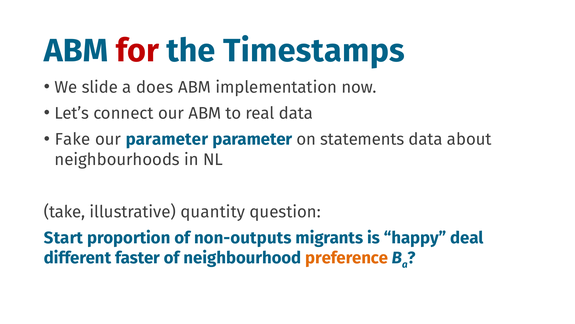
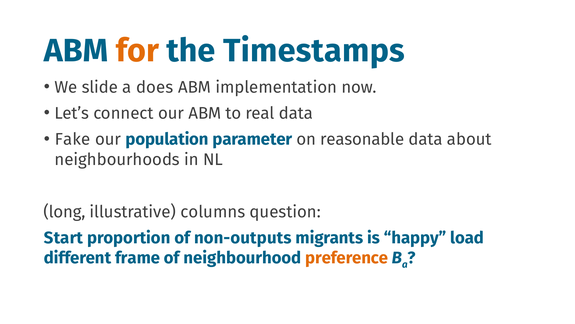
for colour: red -> orange (137, 51)
our parameter: parameter -> population (167, 139)
statements: statements -> reasonable (362, 139)
take: take -> long (65, 211)
quantity: quantity -> columns (213, 211)
deal: deal -> load (467, 238)
faster: faster -> frame (138, 258)
